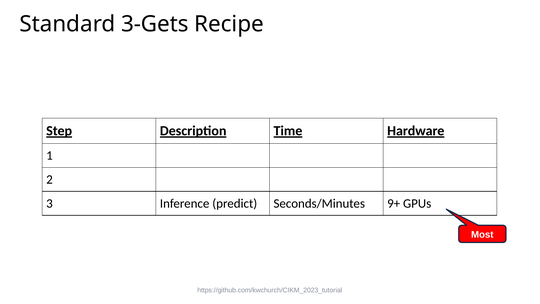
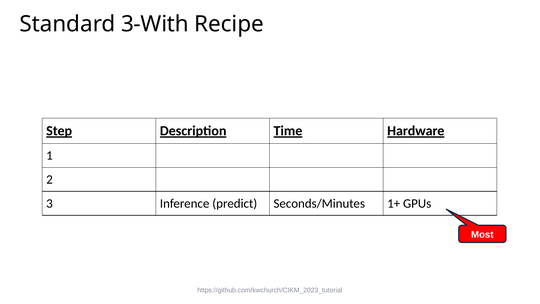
3-Gets: 3-Gets -> 3-With (155, 24)
9+: 9+ -> 1+ (394, 203)
